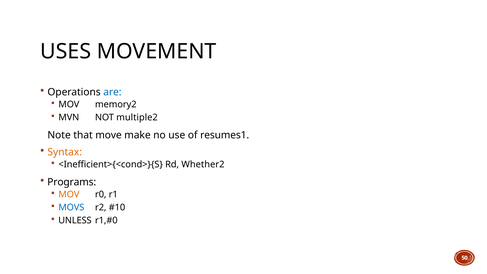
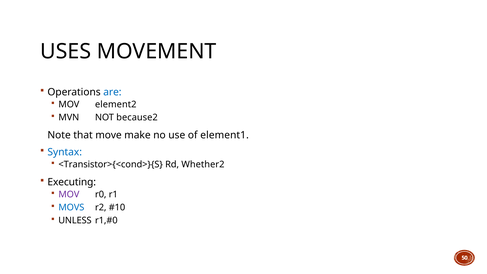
memory2: memory2 -> element2 (116, 104)
multiple2: multiple2 -> because2 (137, 117)
resumes1: resumes1 -> element1 (225, 135)
Syntax colour: orange -> blue (65, 152)
<Inefficient>{<cond>}{S: <Inefficient>{<cond>}{S -> <Transistor>{<cond>}{S (111, 164)
Programs: Programs -> Executing (72, 182)
MOV colour: orange -> purple (69, 194)
